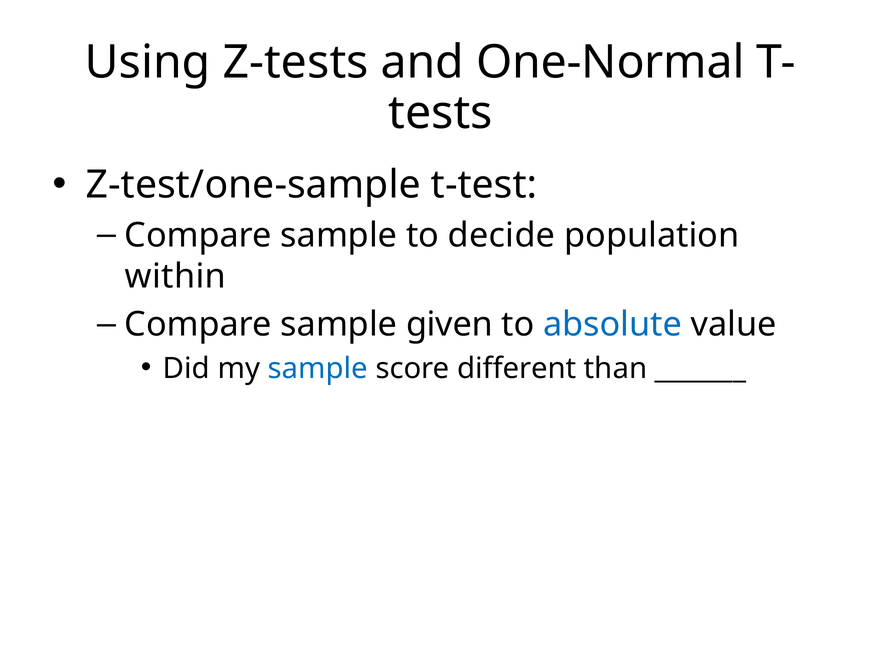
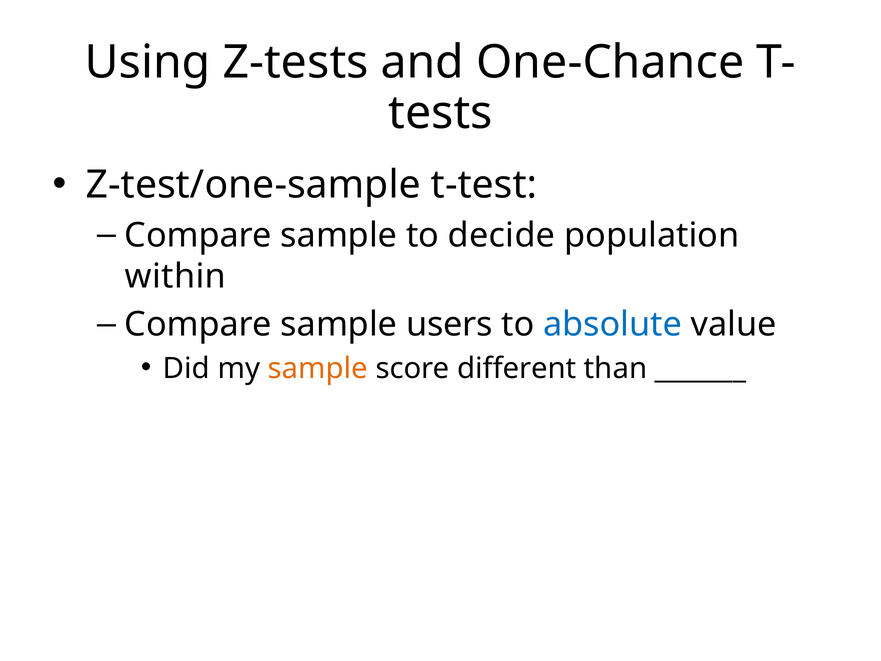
One-Normal: One-Normal -> One-Chance (610, 62)
given: given -> users (449, 325)
sample colour: blue -> orange (318, 368)
